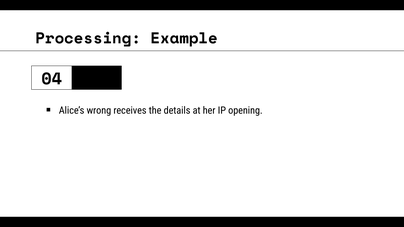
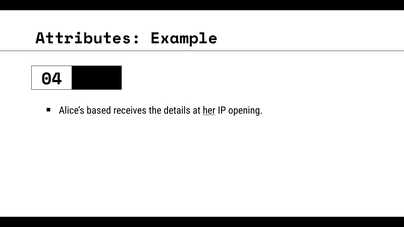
Processing: Processing -> Attributes (88, 38)
wrong: wrong -> based (99, 111)
her underline: none -> present (209, 111)
